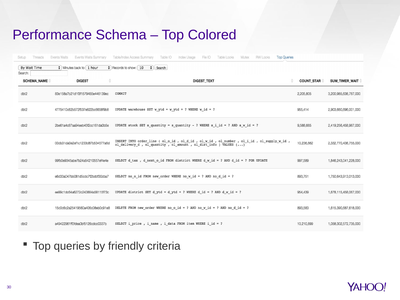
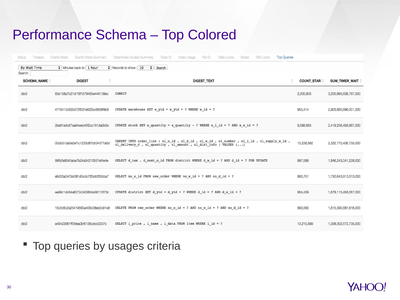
friendly: friendly -> usages (126, 246)
